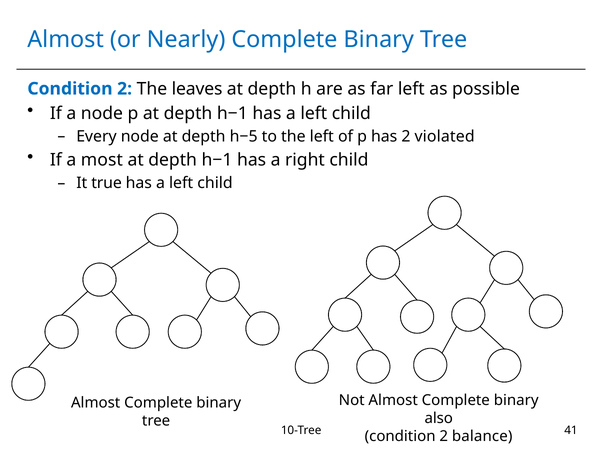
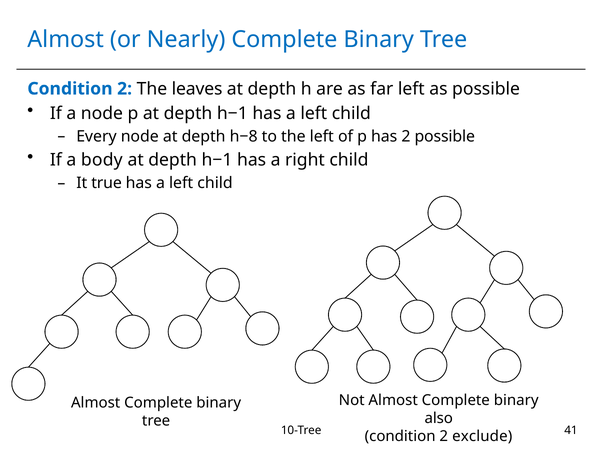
h−5: h−5 -> h−8 (244, 137)
2 violated: violated -> possible (445, 137)
most: most -> body (102, 160)
balance: balance -> exclude (482, 437)
